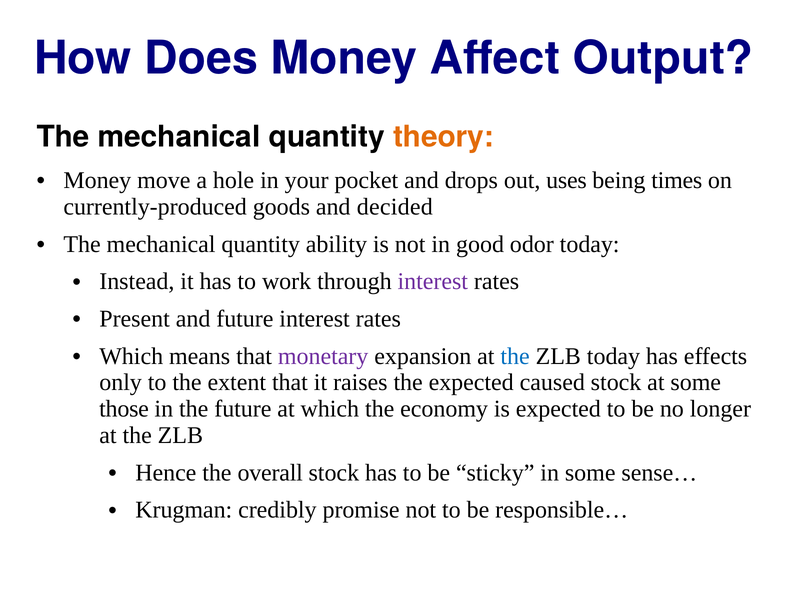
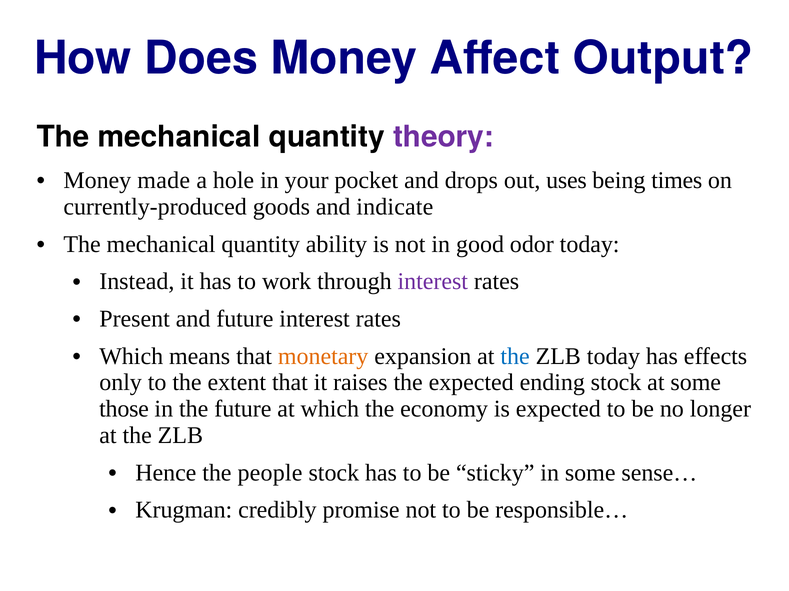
theory colour: orange -> purple (444, 137)
move: move -> made (164, 181)
decided: decided -> indicate (395, 207)
monetary colour: purple -> orange (323, 357)
caused: caused -> ending (552, 383)
overall: overall -> people (270, 473)
